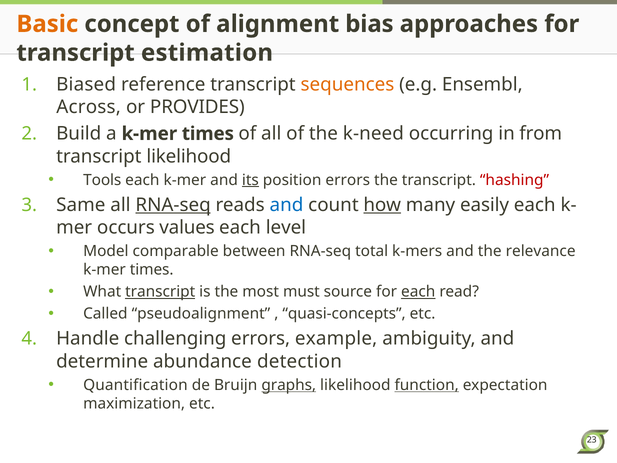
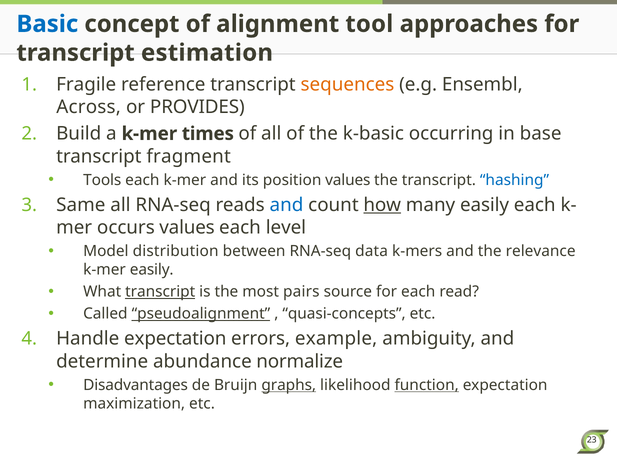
Basic colour: orange -> blue (47, 24)
bias: bias -> tool (369, 24)
Biased: Biased -> Fragile (86, 84)
k-need: k-need -> k-basic (373, 134)
from: from -> base (541, 134)
transcript likelihood: likelihood -> fragment (189, 156)
its underline: present -> none (250, 180)
position errors: errors -> values (348, 180)
hashing colour: red -> blue (515, 180)
RNA-seq underline: present -> none (173, 205)
comparable: comparable -> distribution (176, 251)
total: total -> data (372, 251)
times: times -> easily (152, 270)
must: must -> pairs (301, 292)
each underline: present -> none (418, 292)
pseudoalignment underline: none -> present (201, 314)
Handle challenging: challenging -> expectation (175, 339)
detection: detection -> normalize (300, 361)
Quantification: Quantification -> Disadvantages (136, 385)
